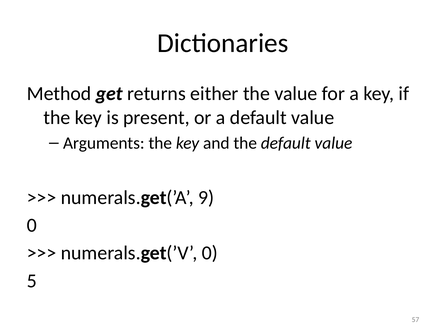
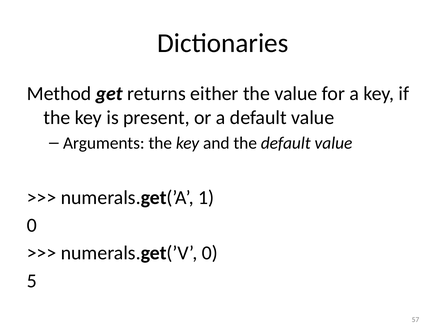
9: 9 -> 1 (206, 197)
